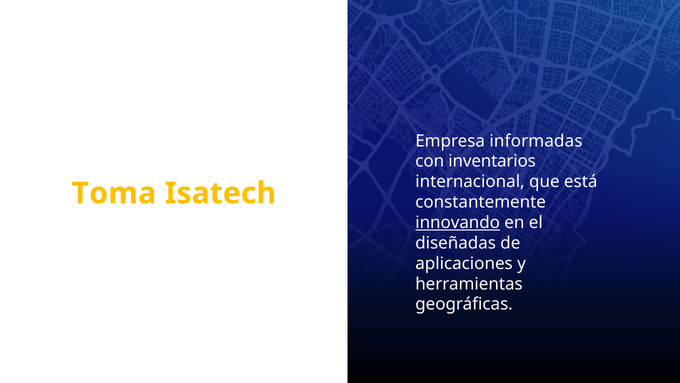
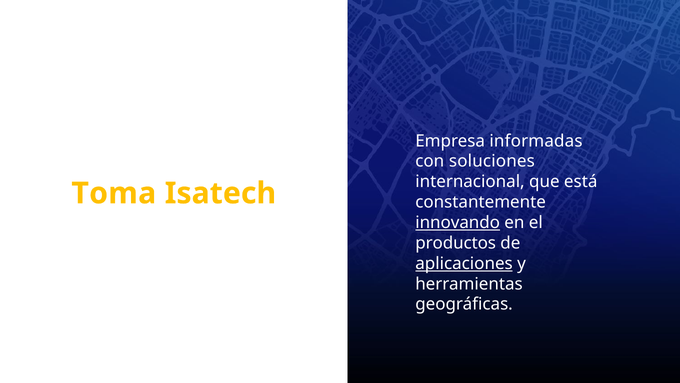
inventarios: inventarios -> soluciones (492, 161)
diseñadas: diseñadas -> productos (456, 243)
aplicaciones underline: none -> present (464, 263)
